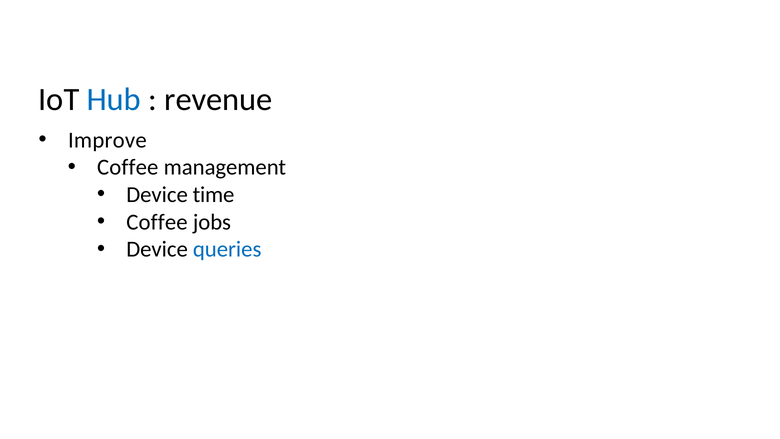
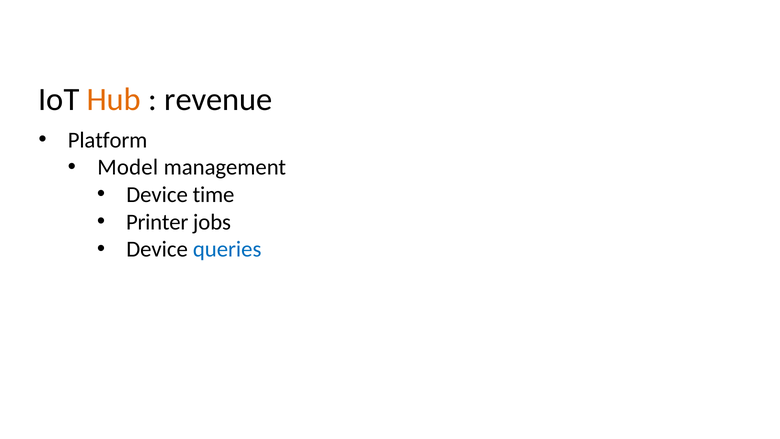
Hub colour: blue -> orange (114, 100)
Improve: Improve -> Platform (108, 140)
Coffee: Coffee -> Model (128, 167)
Coffee: Coffee -> Printer (157, 222)
